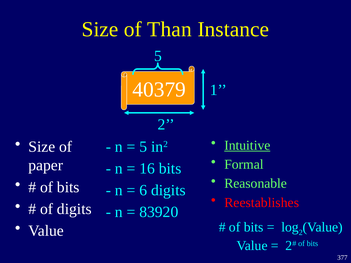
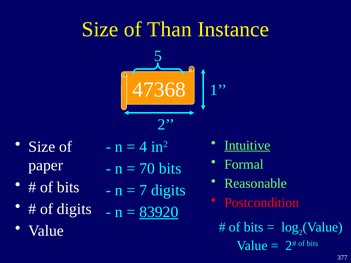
40379: 40379 -> 47368 (159, 90)
5: 5 -> 4 (143, 147)
16: 16 -> 70 (147, 169)
6: 6 -> 7 (143, 190)
Reestablishes: Reestablishes -> Postcondition (262, 203)
83920 underline: none -> present (159, 212)
